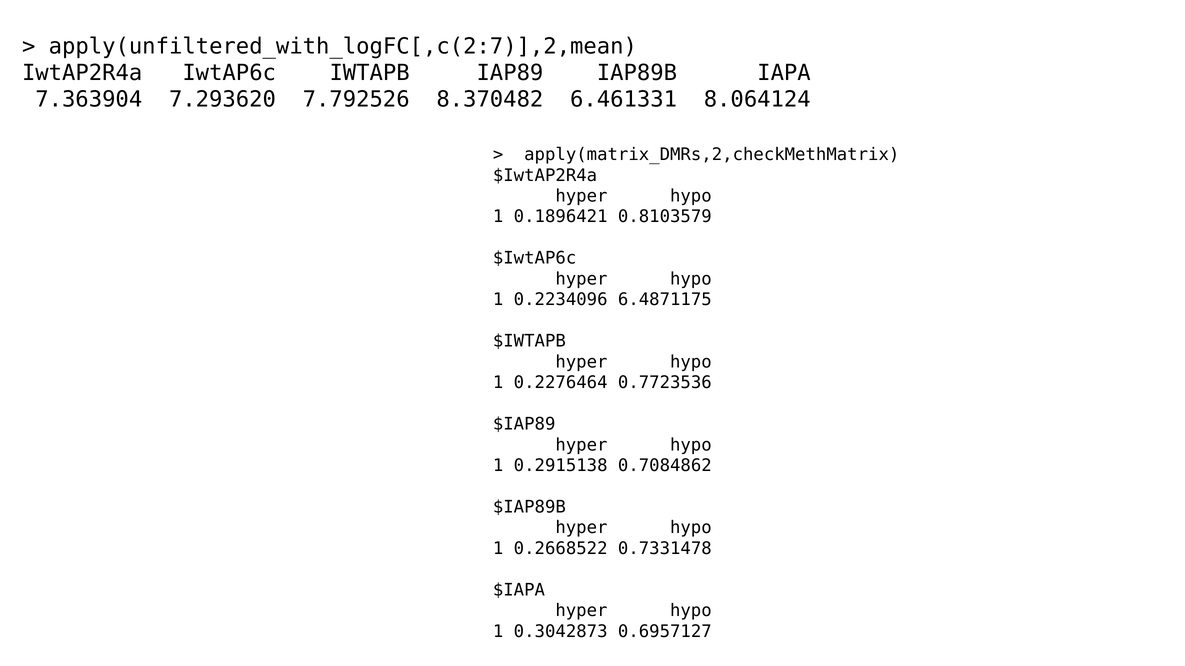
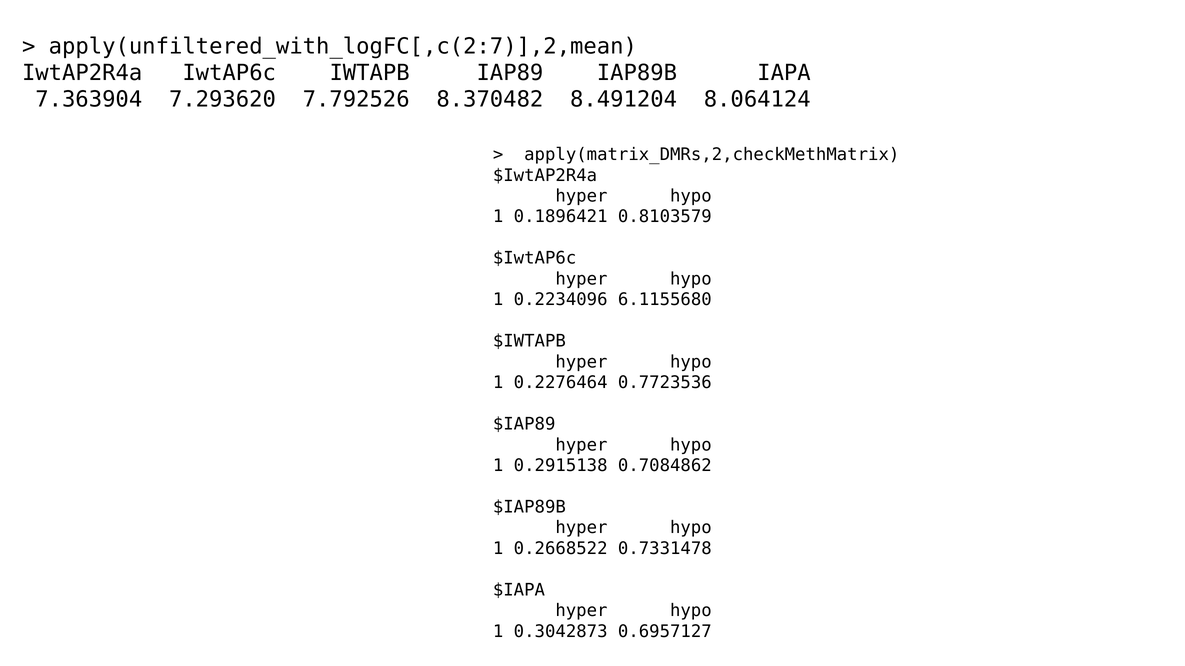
6.461331: 6.461331 -> 8.491204 (624, 100)
6.4871175: 6.4871175 -> 6.1155680 (665, 300)
